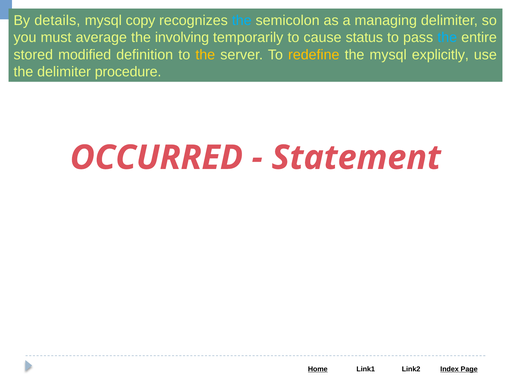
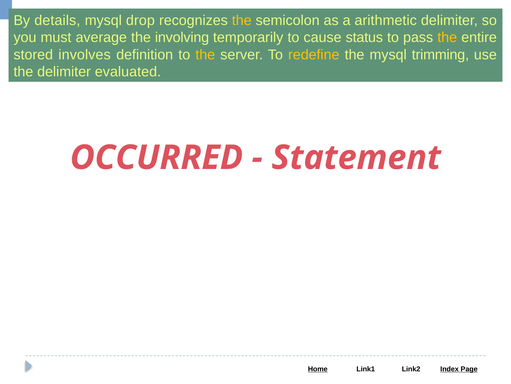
copy: copy -> drop (140, 21)
the colour: light blue -> yellow (242, 21)
managing: managing -> arithmetic (386, 21)
the colour: light blue -> yellow (447, 38)
modified: modified -> involves (85, 55)
explicitly: explicitly -> trimming (440, 55)
procedure: procedure -> evaluated (128, 72)
